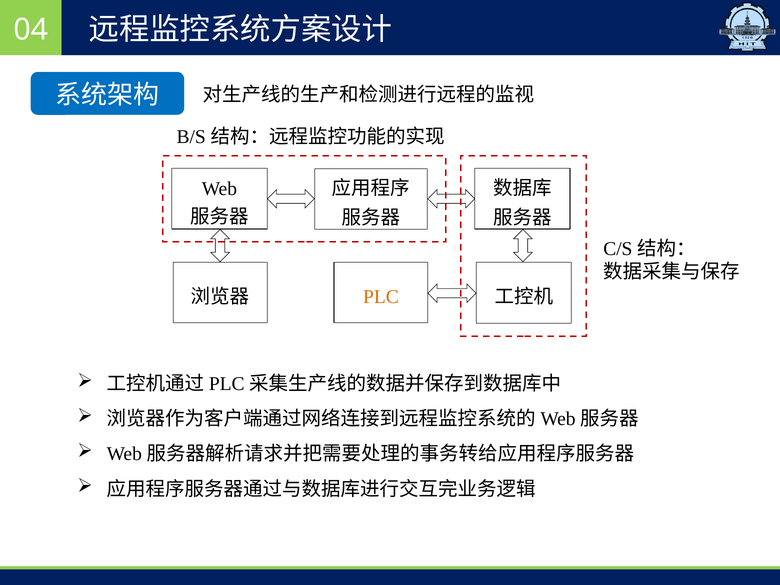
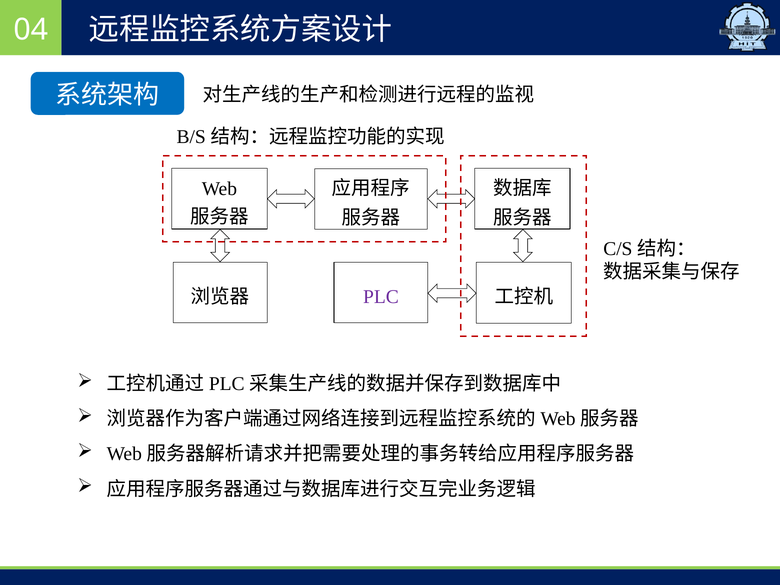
PLC colour: orange -> purple (381, 297)
